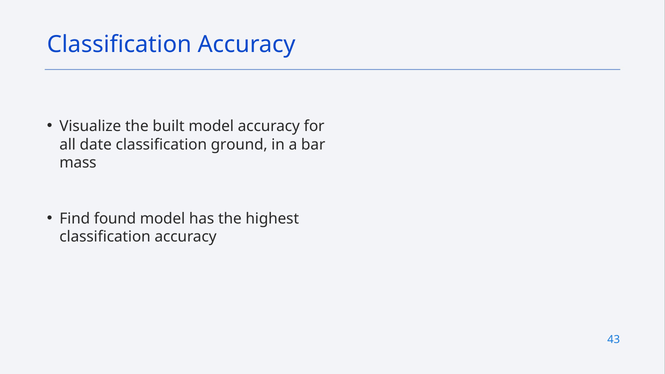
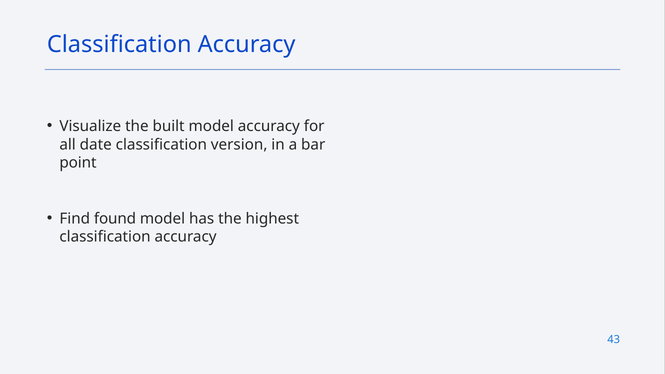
ground: ground -> version (239, 145)
mass: mass -> point (78, 163)
